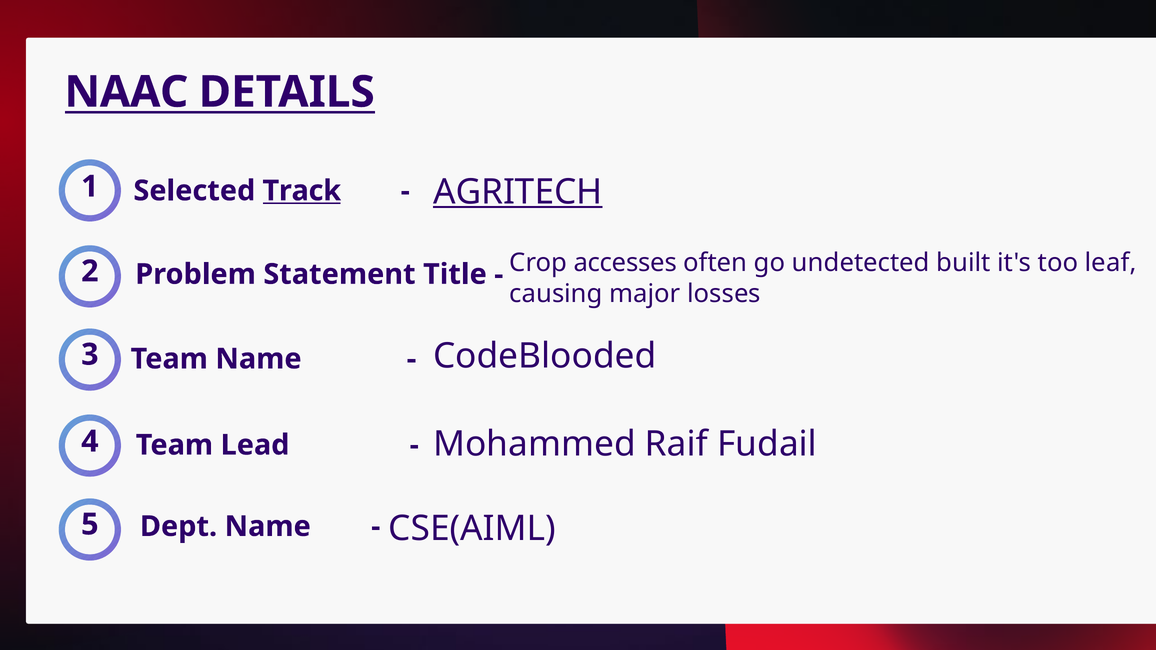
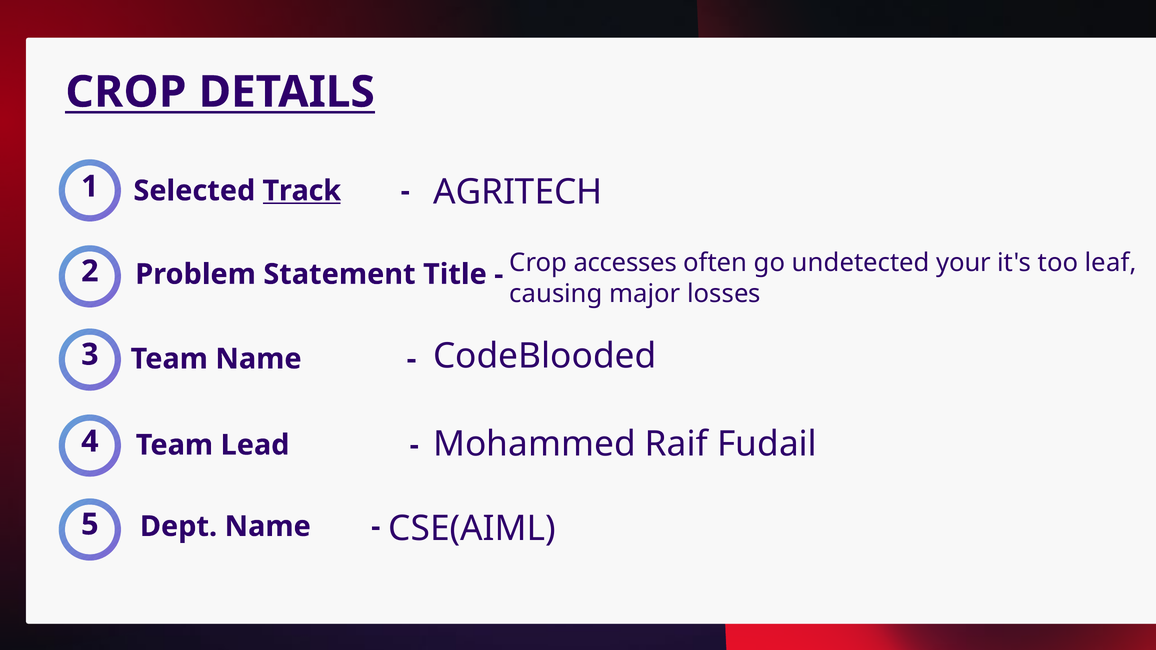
NAAC: NAAC -> CROP (126, 92)
AGRITECH underline: present -> none (518, 192)
built: built -> your (964, 263)
